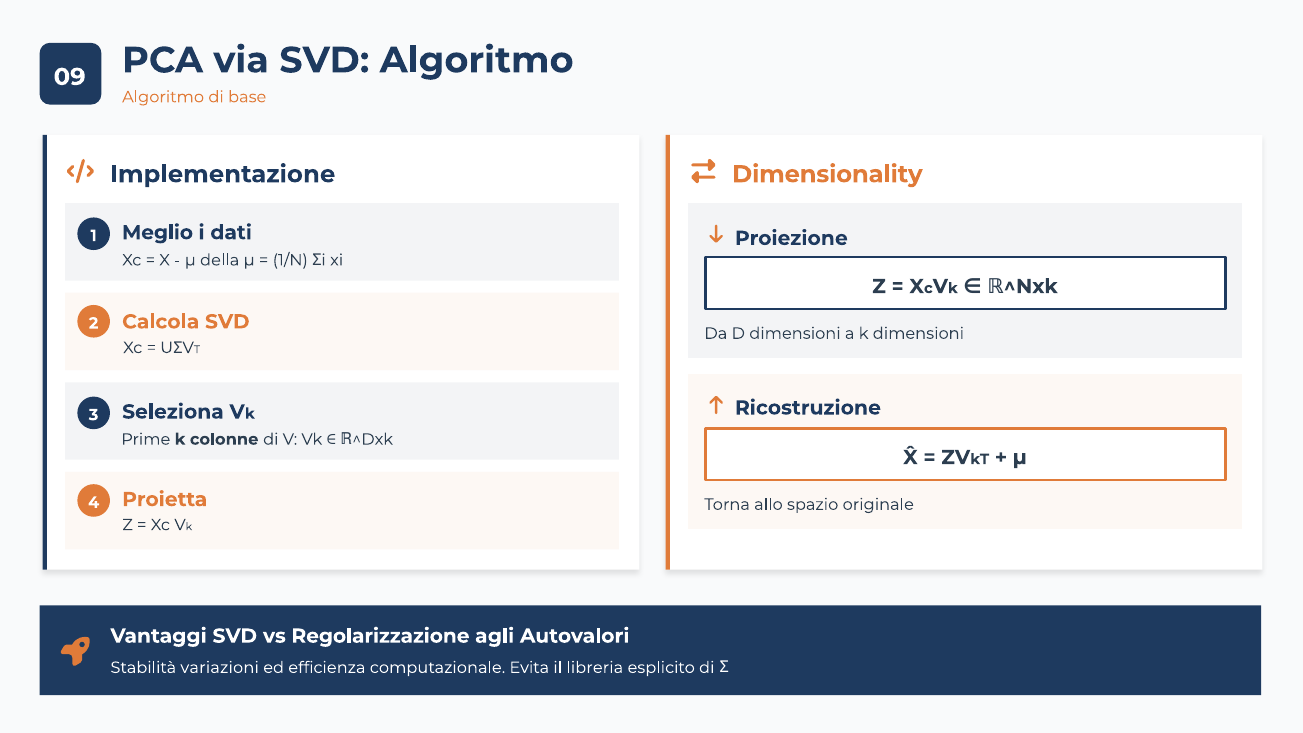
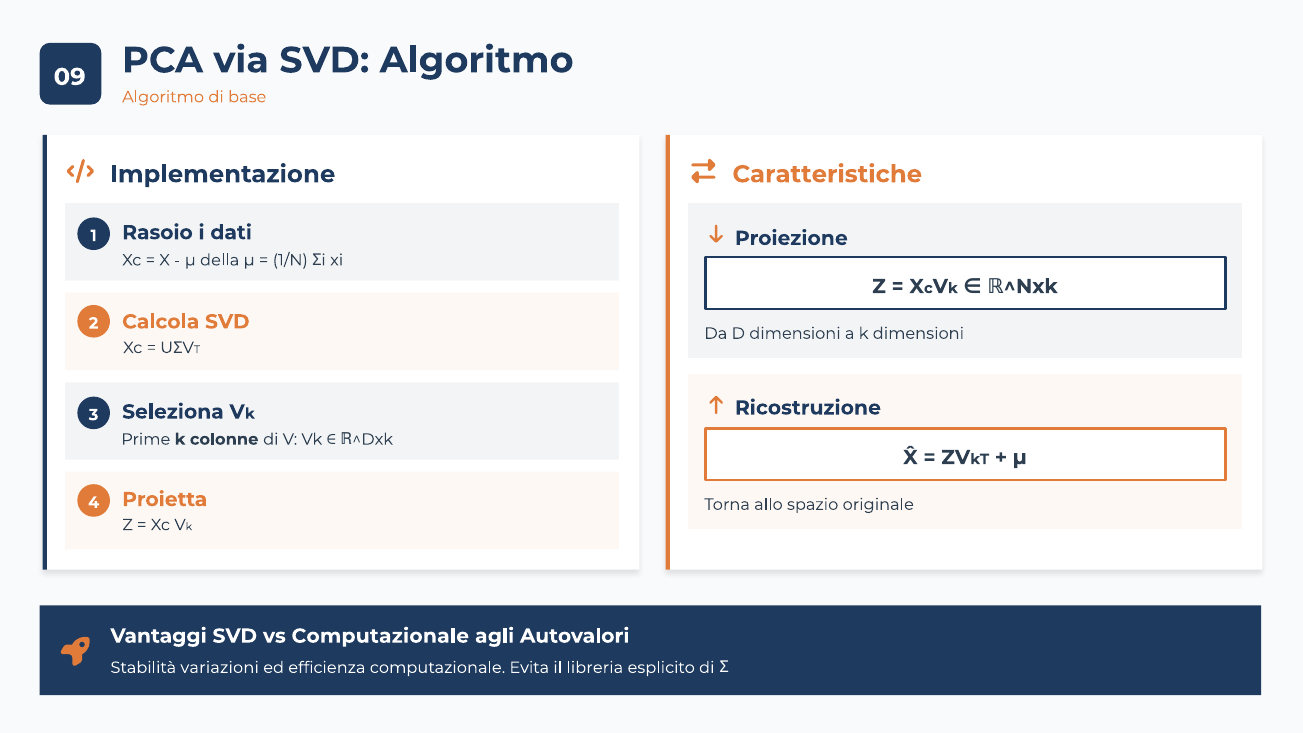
Dimensionality: Dimensionality -> Caratteristiche (827, 174)
Meglio: Meglio -> Rasoio (157, 233)
vs Regolarizzazione: Regolarizzazione -> Computazionale (380, 636)
